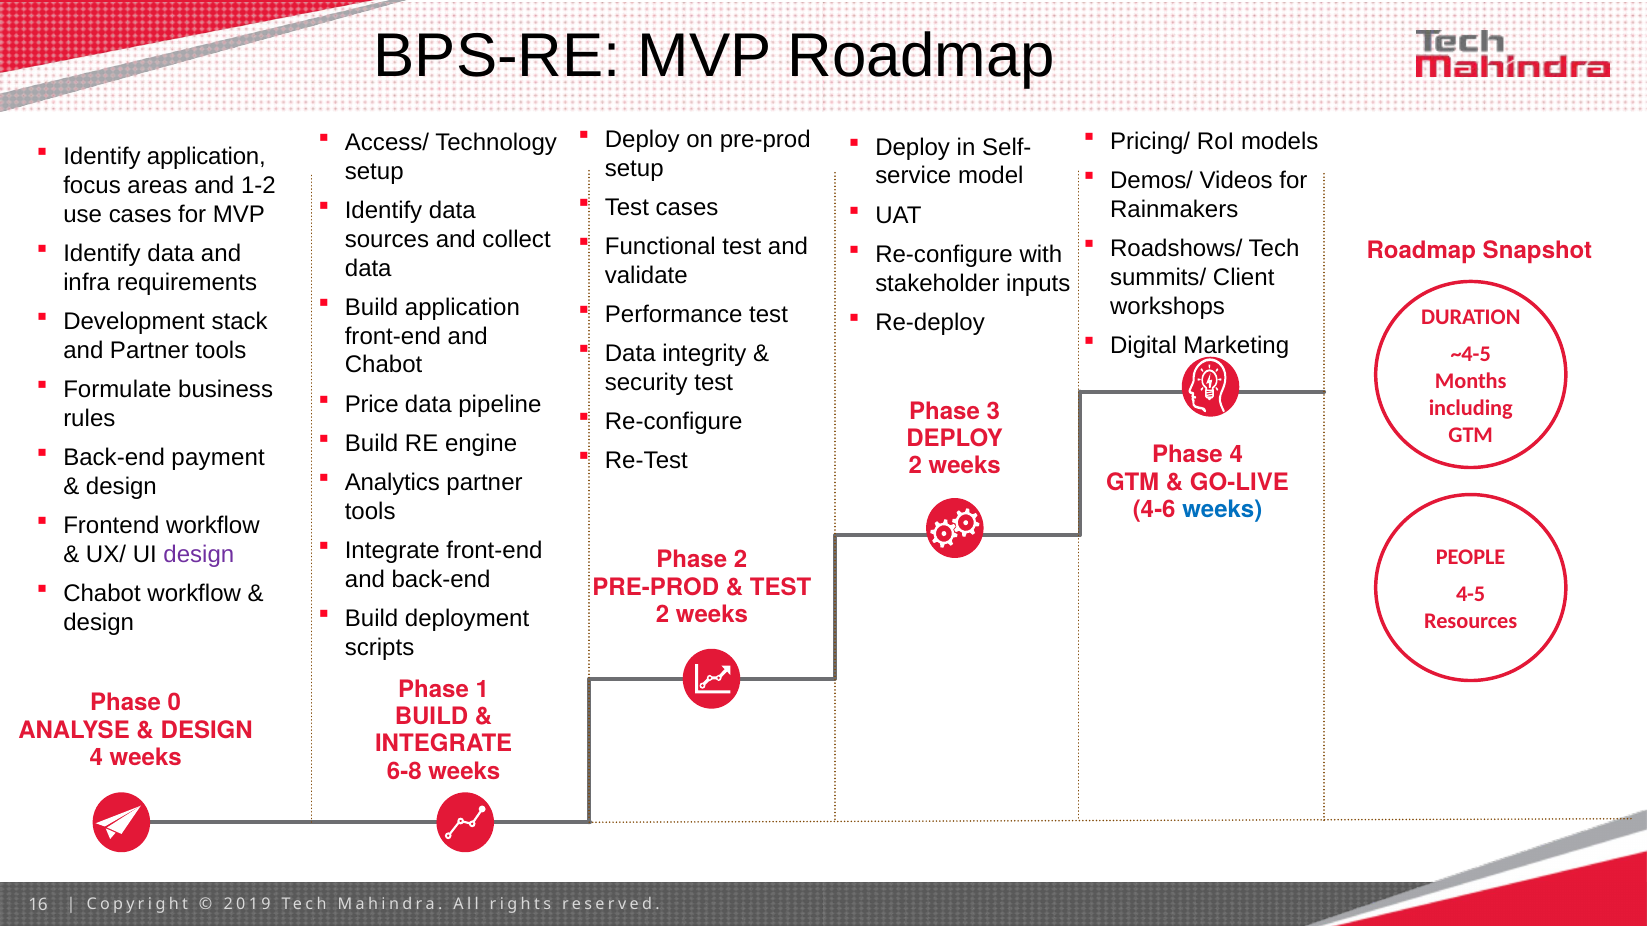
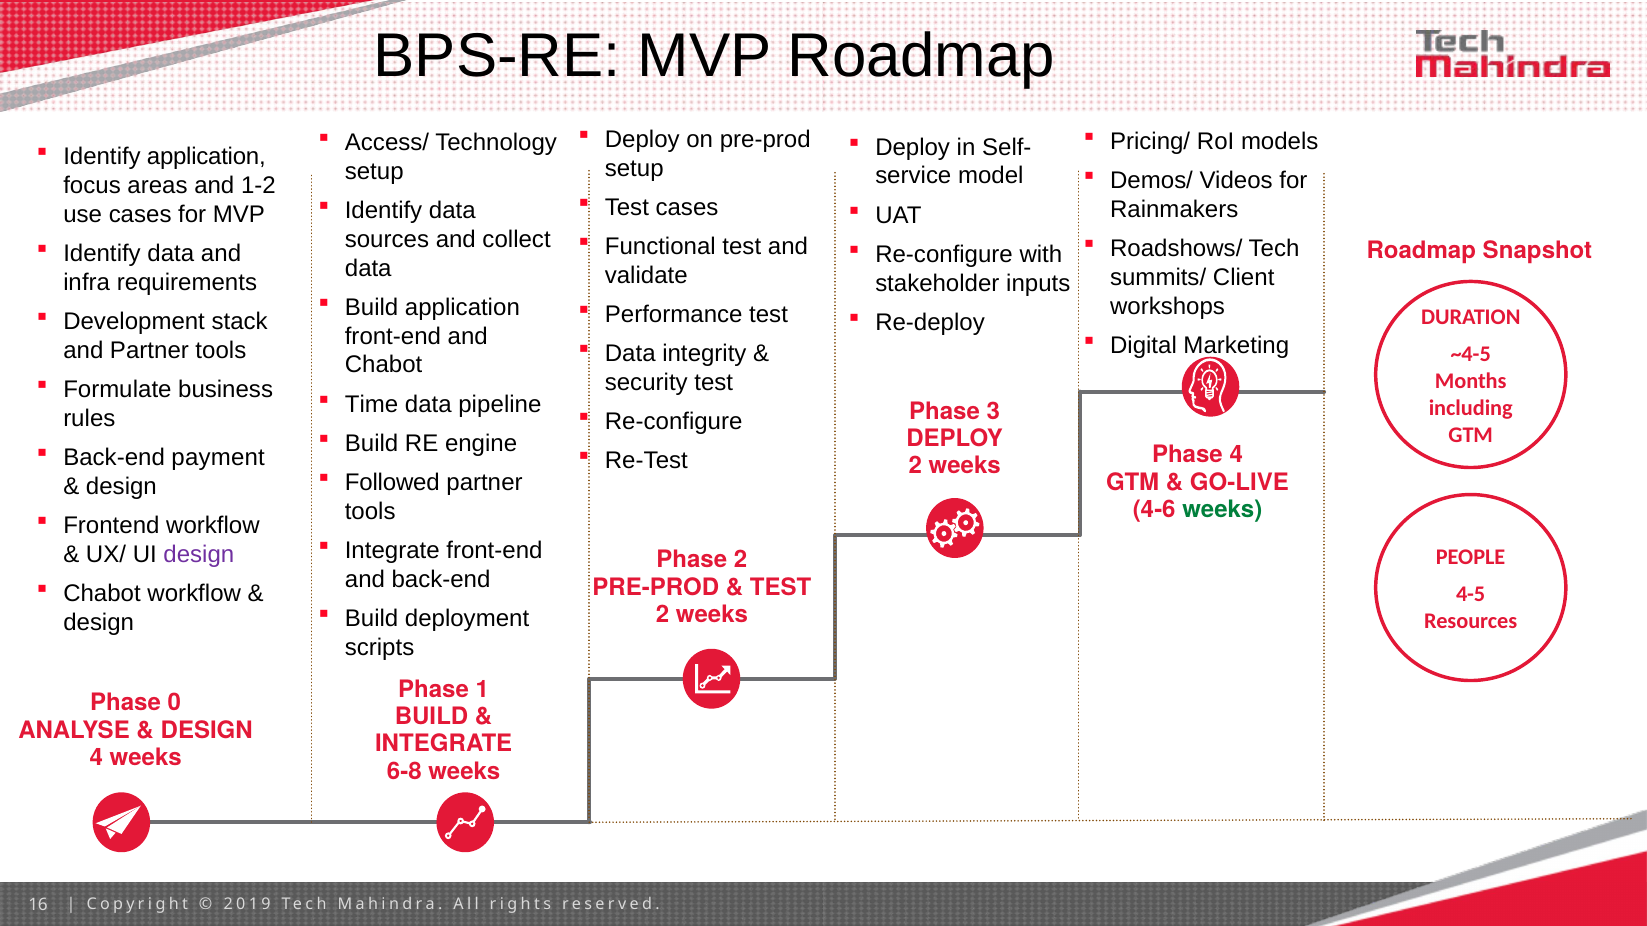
Price: Price -> Time (372, 404)
Analytics: Analytics -> Followed (392, 483)
weeks colour: blue -> green (1222, 510)
